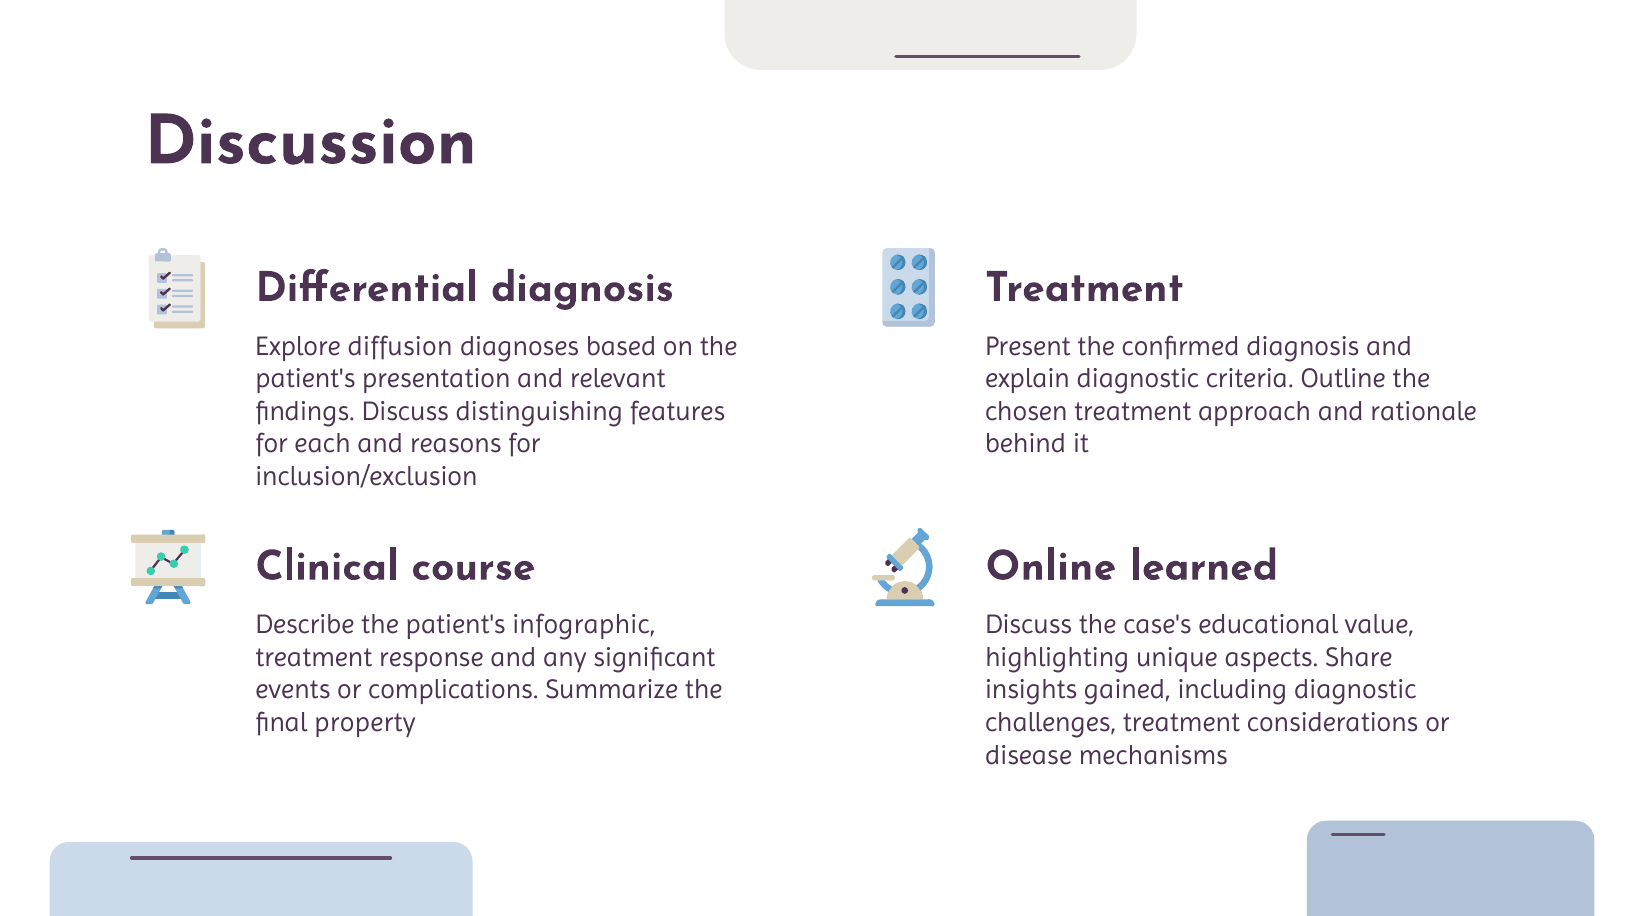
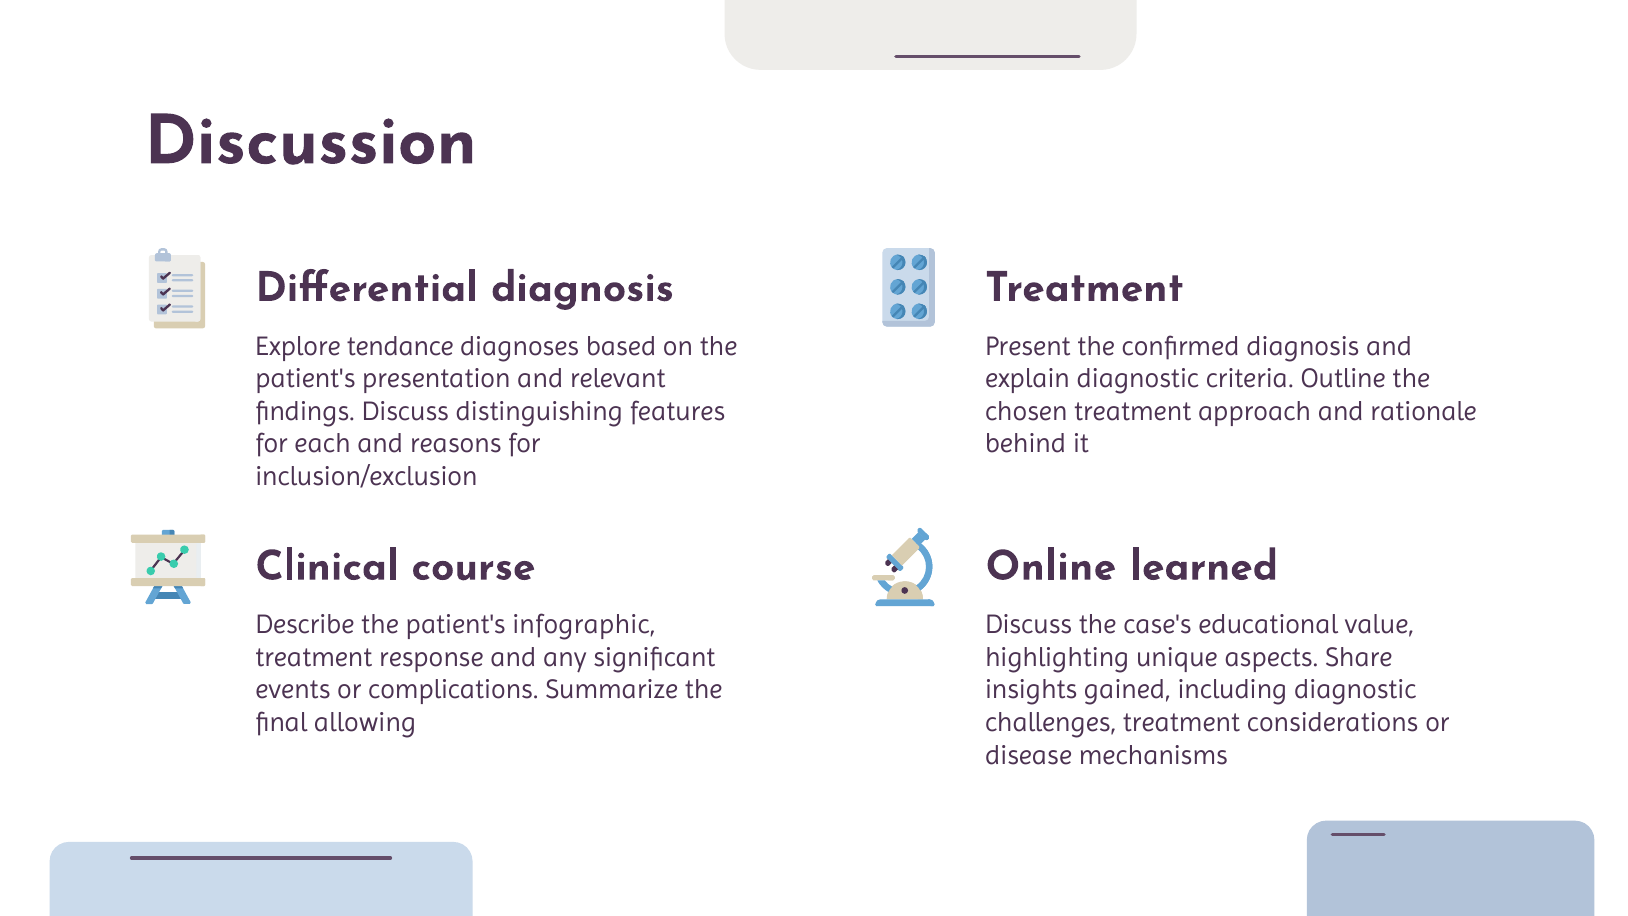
diffusion: diffusion -> tendance (400, 346)
property: property -> allowing (365, 722)
